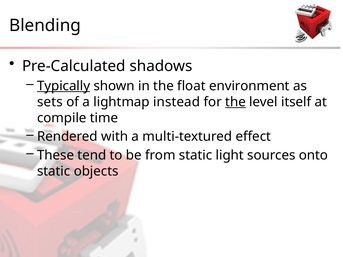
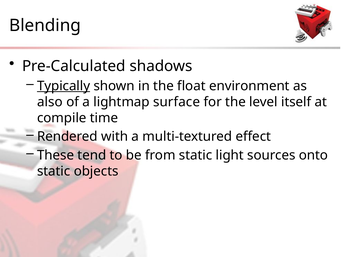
sets: sets -> also (50, 102)
instead: instead -> surface (177, 102)
the underline: present -> none (235, 102)
